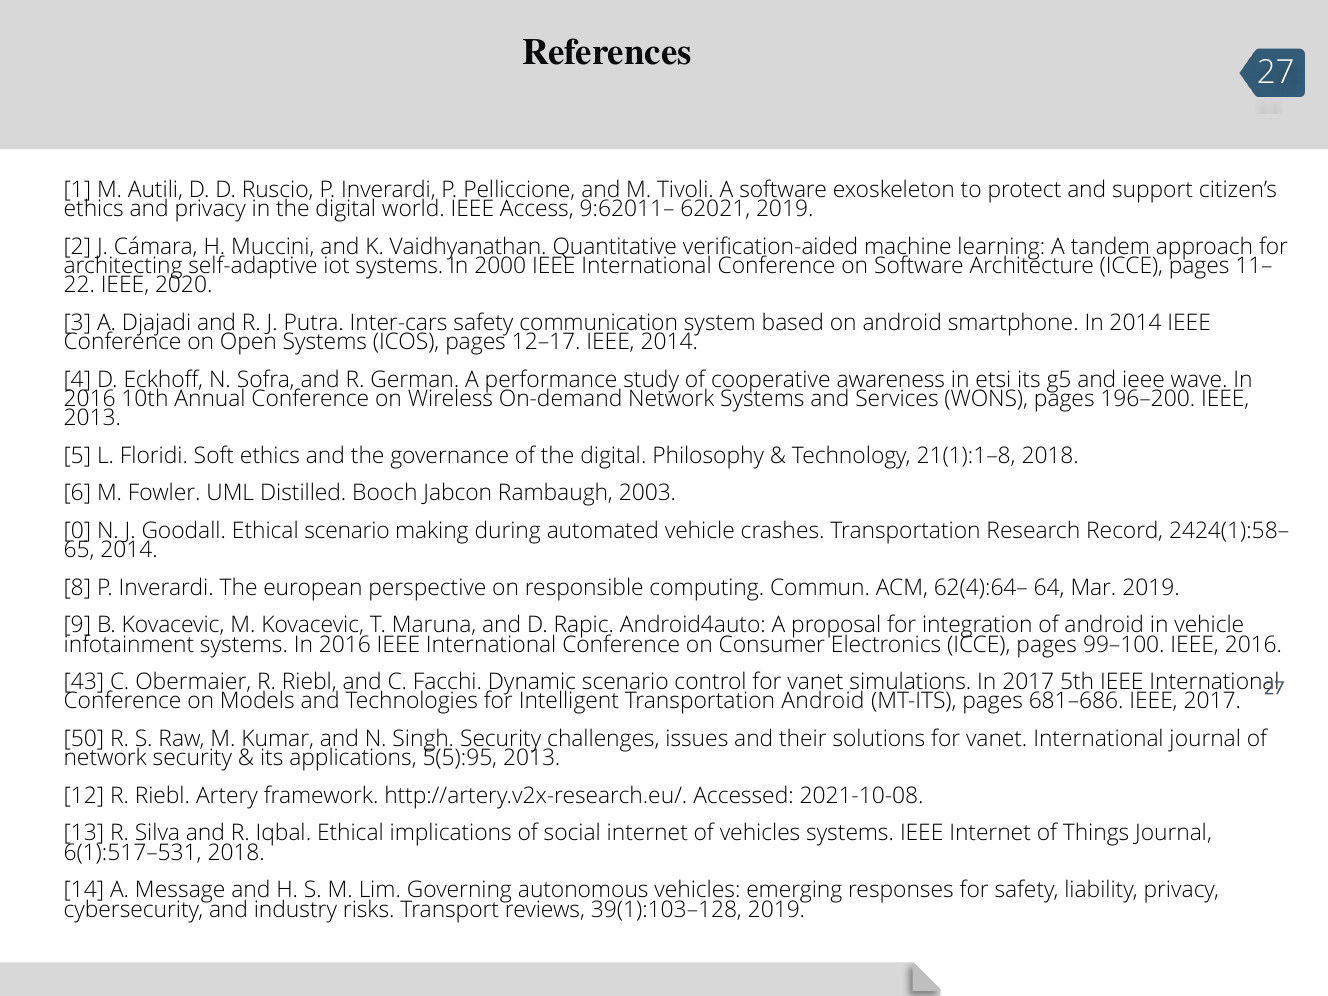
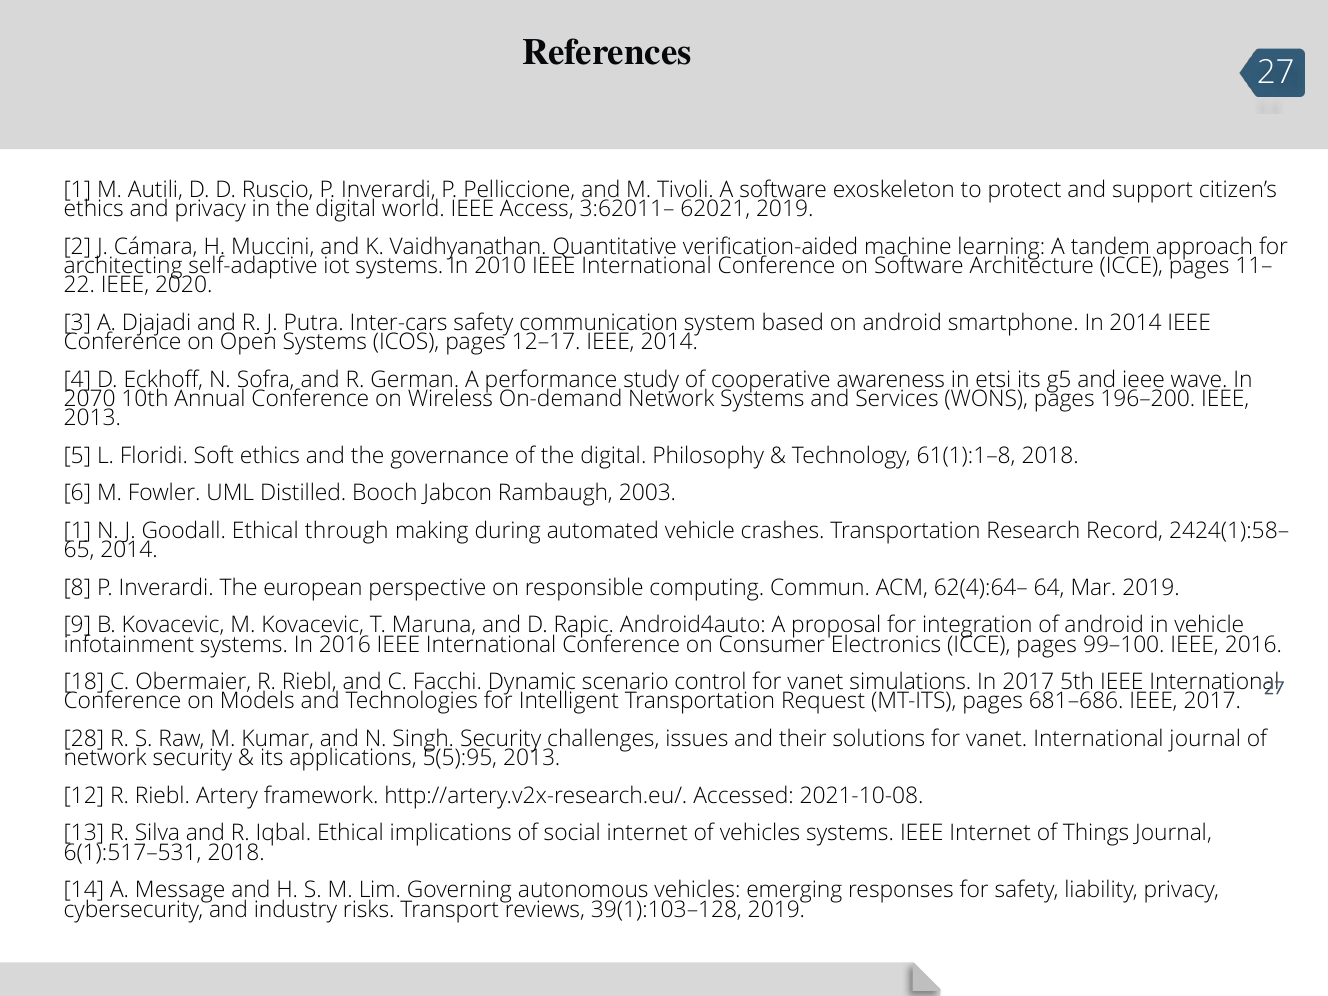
9:62011–: 9:62011– -> 3:62011– (627, 209)
2000: 2000 -> 2010 (500, 266)
2016: 2016 -> 2070 (90, 399)
21(1):1–8: 21(1):1–8 -> 61(1):1–8 (966, 456)
0: 0 -> 1 (77, 531)
Ethical scenario: scenario -> through (347, 531)
43: 43 -> 18 (84, 682)
Transportation Android: Android -> Request (823, 701)
50: 50 -> 28 (84, 739)
